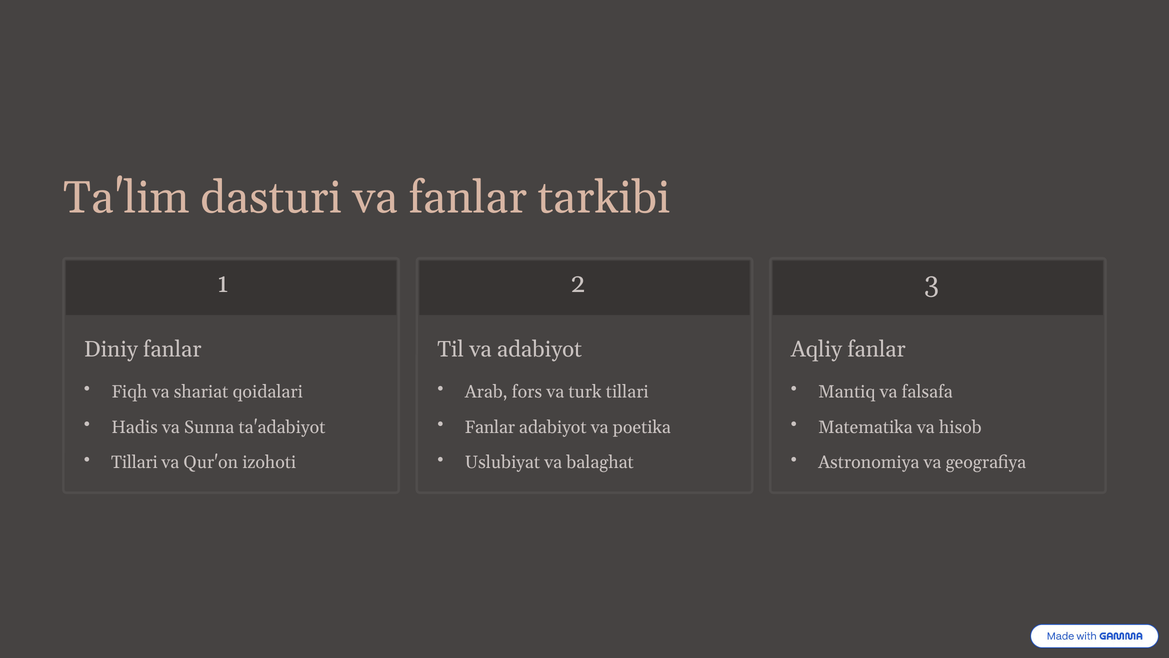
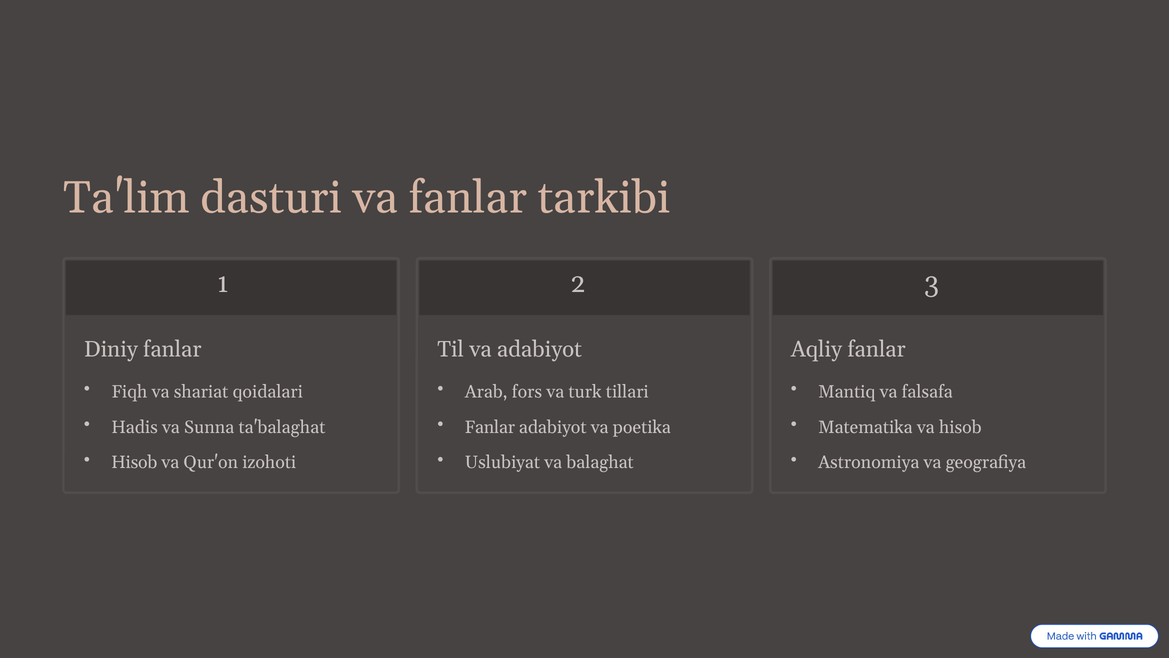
ta'adabiyot: ta'adabiyot -> ta'balaghat (282, 427)
Tillari: Tillari -> Hisob (134, 462)
